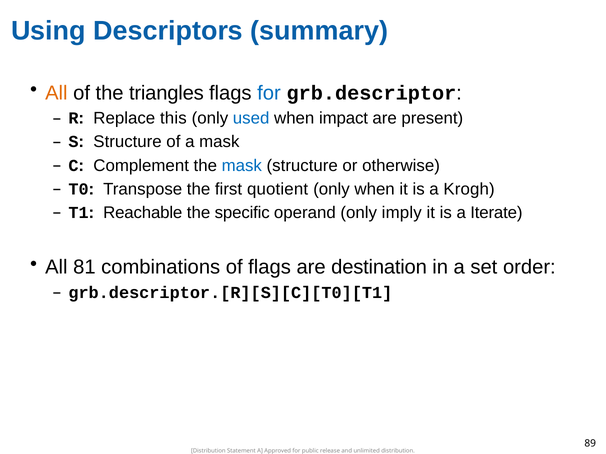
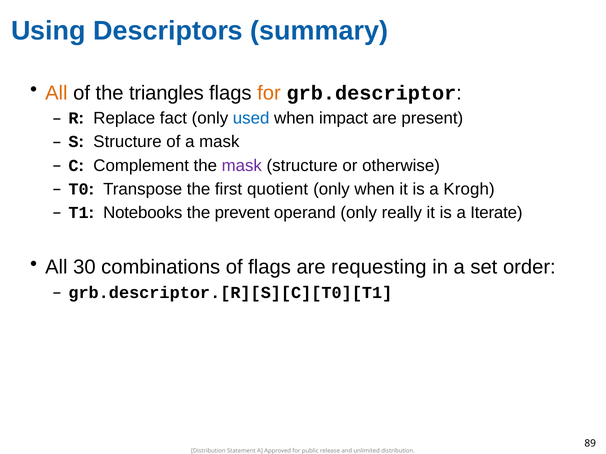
for colour: blue -> orange (269, 93)
this: this -> fact (173, 119)
mask colour: blue -> purple (242, 166)
Reachable: Reachable -> Notebooks (143, 213)
specific: specific -> prevent (242, 213)
imply: imply -> really (402, 213)
81: 81 -> 30 (84, 268)
destination: destination -> requesting (379, 268)
